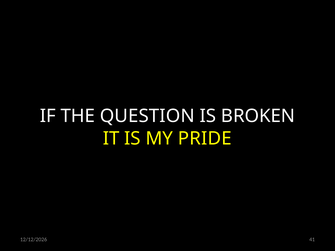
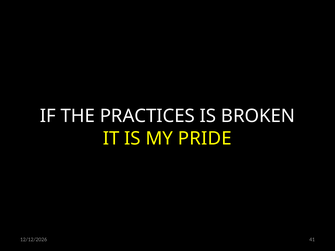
QUESTION: QUESTION -> PRACTICES (147, 116)
